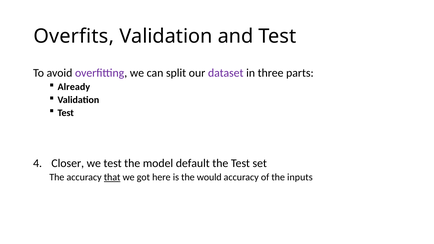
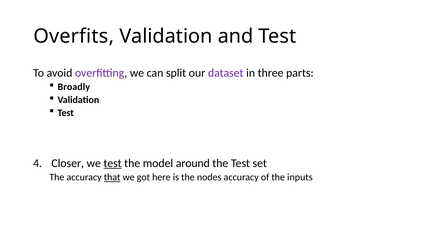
Already: Already -> Broadly (74, 87)
test underline: none -> present (113, 163)
default: default -> around (193, 163)
would: would -> nodes (209, 177)
